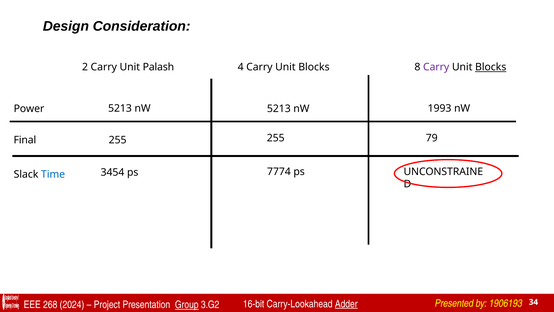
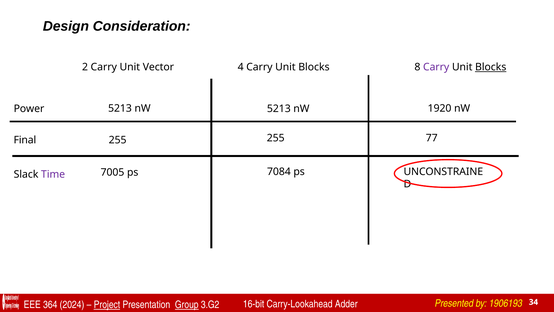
Palash: Palash -> Vector (158, 67)
1993: 1993 -> 1920 (440, 108)
79: 79 -> 77 (432, 138)
3454: 3454 -> 7005 (112, 172)
7774: 7774 -> 7084 (279, 171)
Time colour: blue -> purple (53, 174)
268: 268 -> 364 (50, 304)
Project underline: none -> present (107, 304)
Adder underline: present -> none (346, 304)
